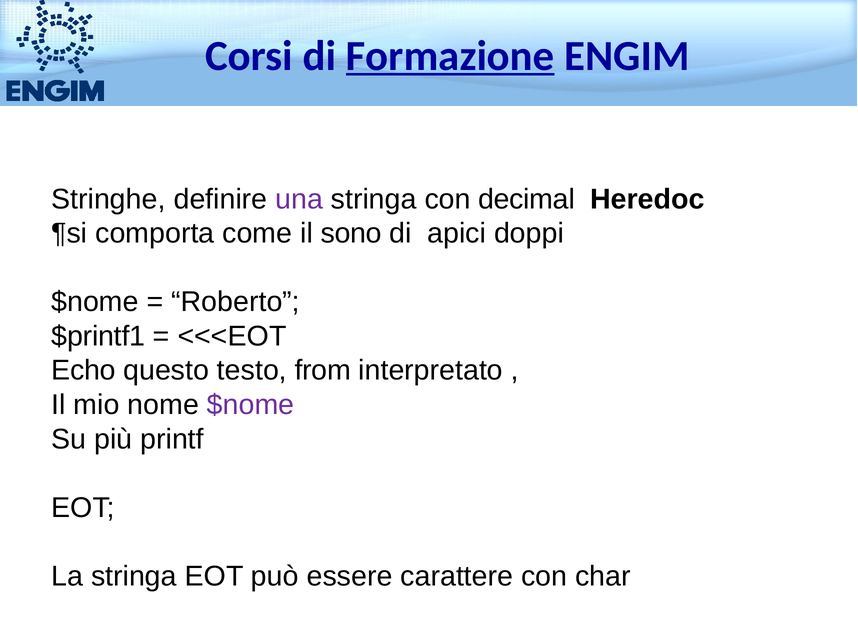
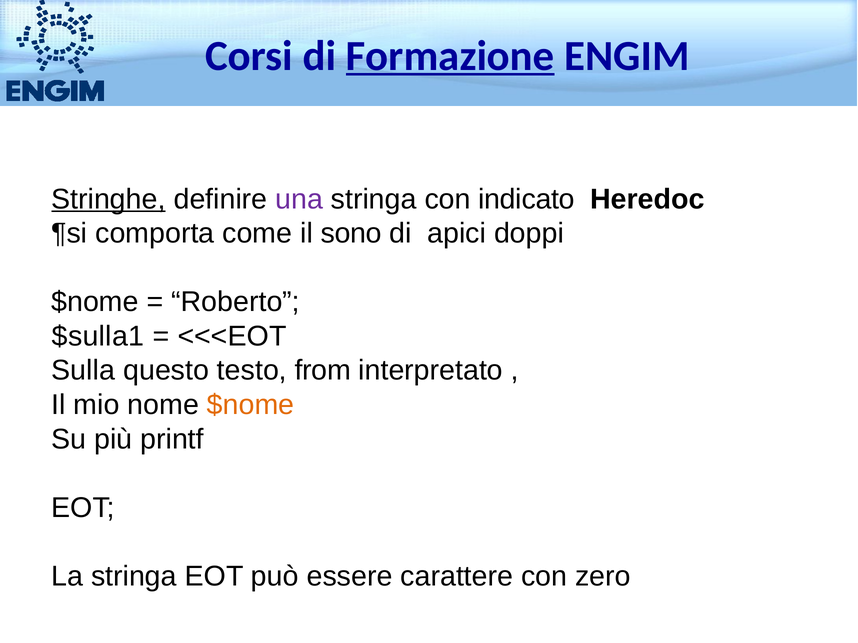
Stringhe underline: none -> present (108, 199)
decimal: decimal -> indicato (526, 199)
$printf1: $printf1 -> $sulla1 (98, 337)
Echo: Echo -> Sulla (83, 371)
$nome colour: purple -> orange (251, 405)
char: char -> zero (603, 577)
